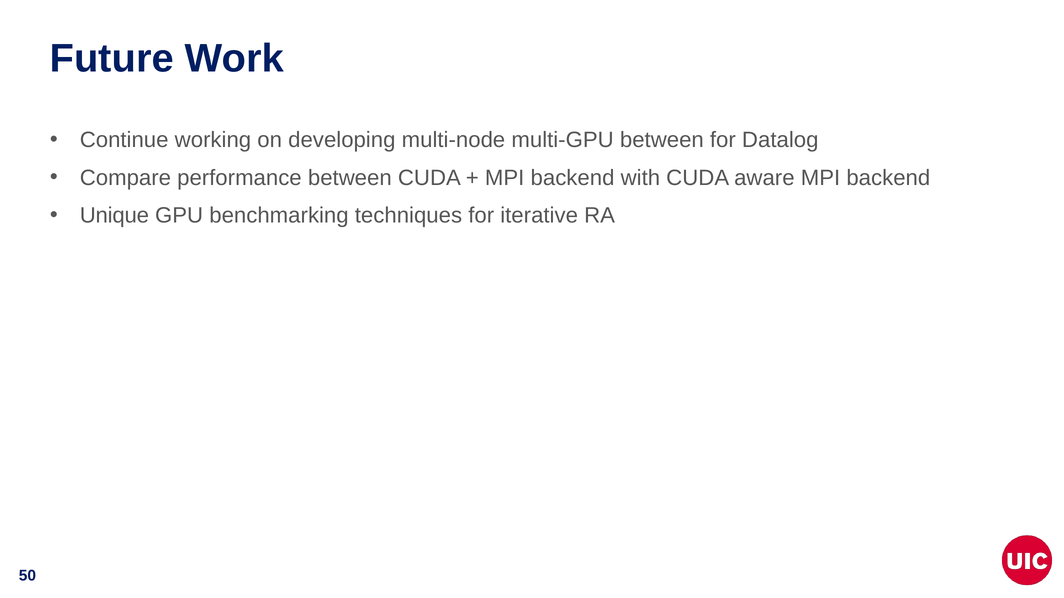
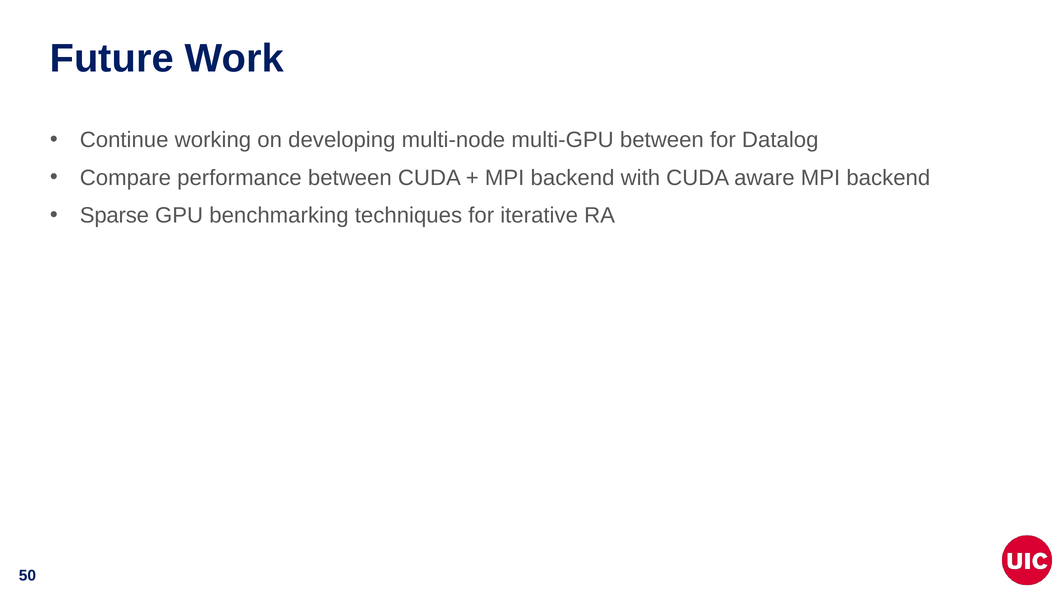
Unique: Unique -> Sparse (114, 216)
